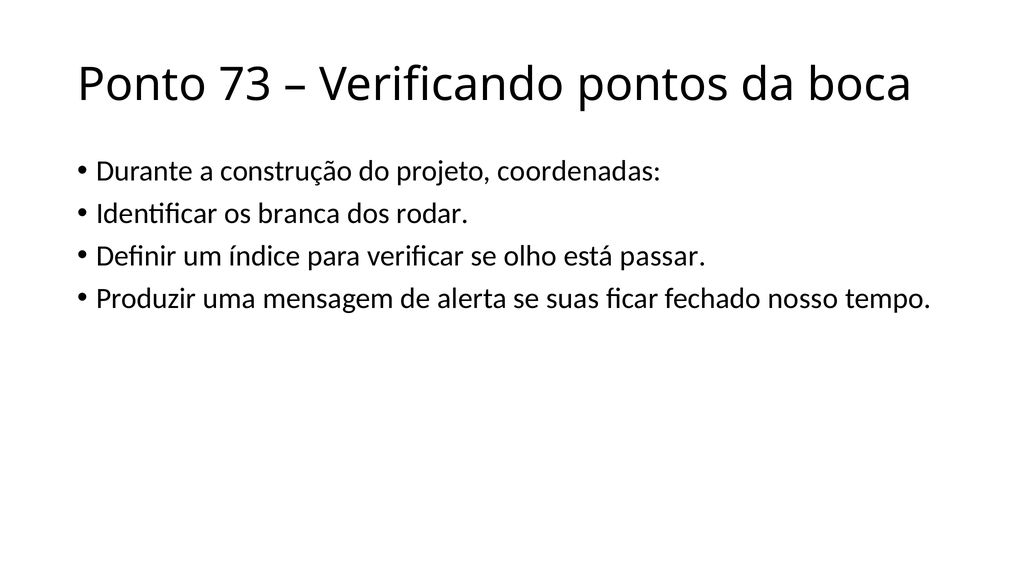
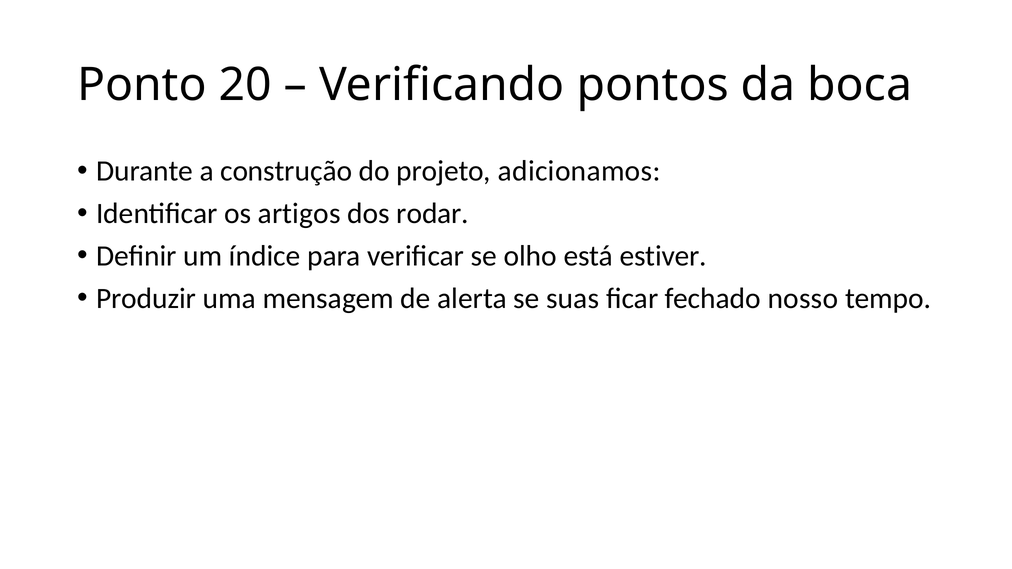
73: 73 -> 20 (245, 85)
coordenadas: coordenadas -> adicionamos (579, 171)
branca: branca -> artigos (299, 214)
passar: passar -> estiver (663, 256)
